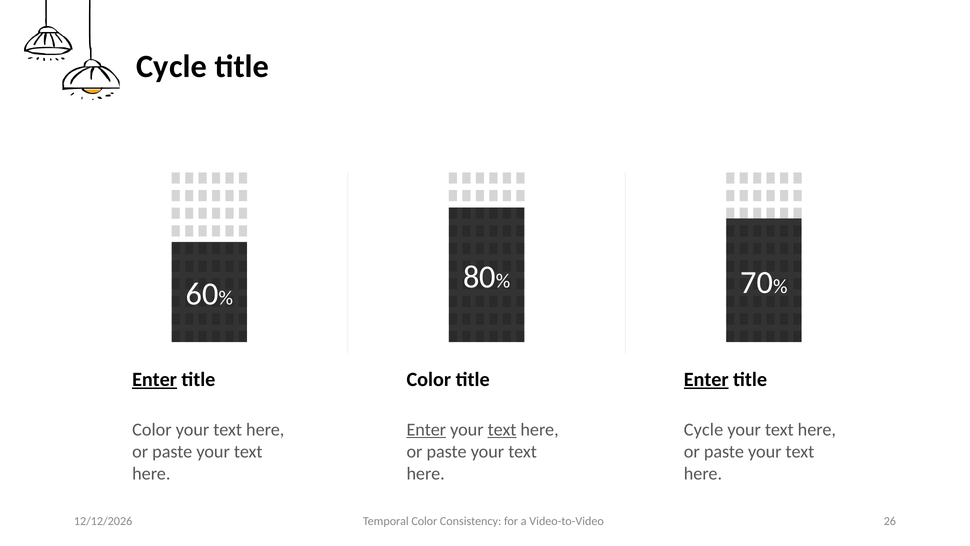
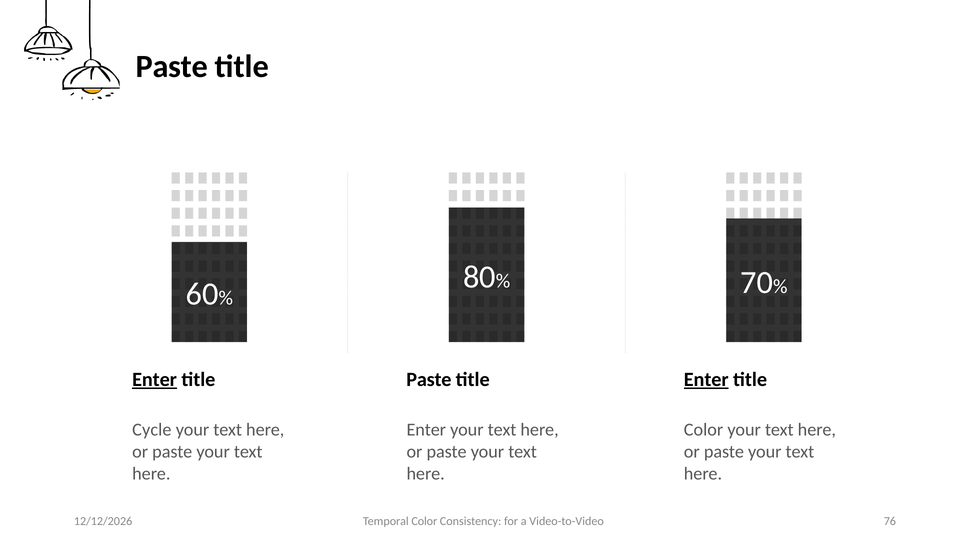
Cycle: Cycle -> Paste (172, 67)
Color: Color -> Paste (429, 379)
Color: Color -> Cycle (152, 430)
Enter underline: present -> none (426, 430)
text underline: present -> none (502, 430)
Cycle: Cycle -> Color (704, 430)
26: 26 -> 76 (890, 521)
